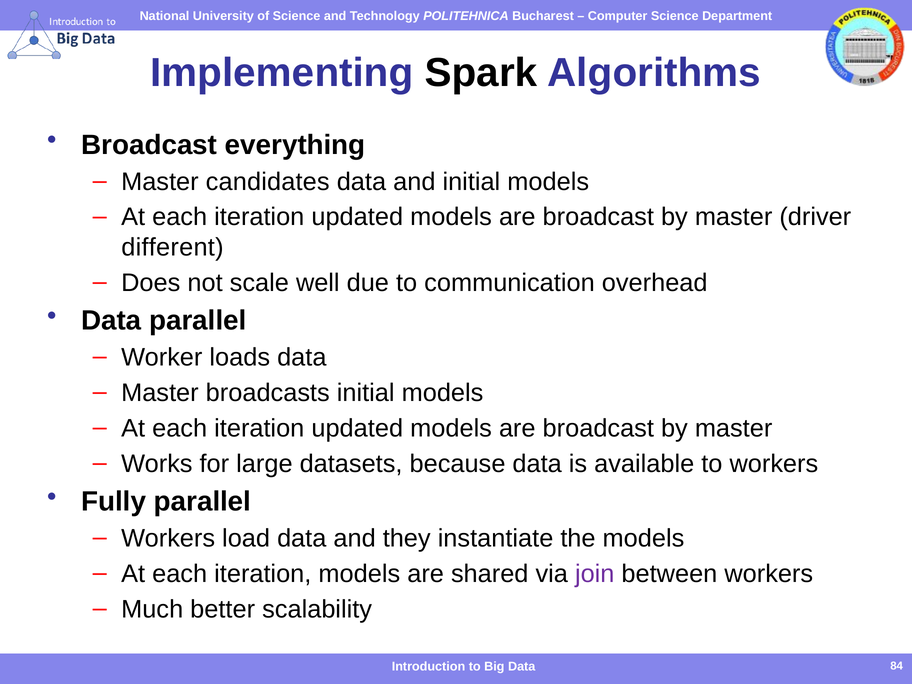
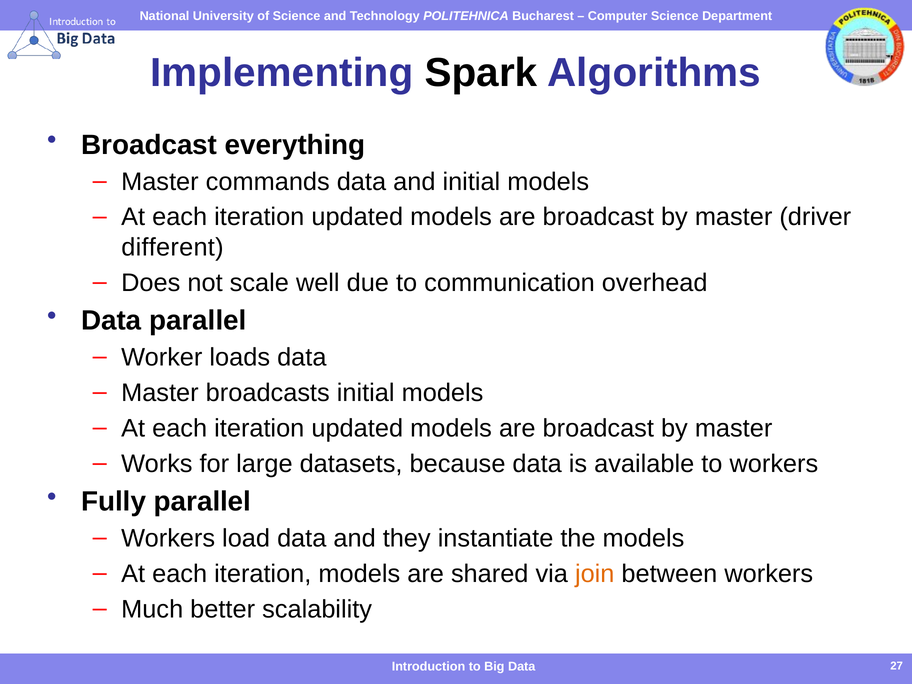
candidates: candidates -> commands (268, 182)
join colour: purple -> orange (595, 574)
84: 84 -> 27 (897, 666)
